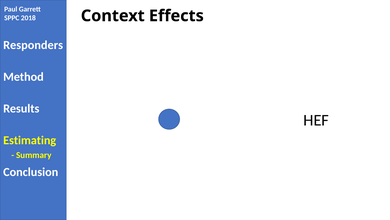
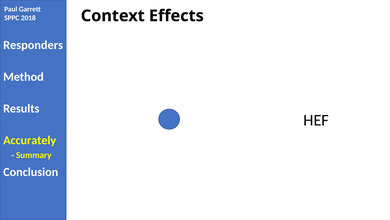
Estimating: Estimating -> Accurately (30, 140)
